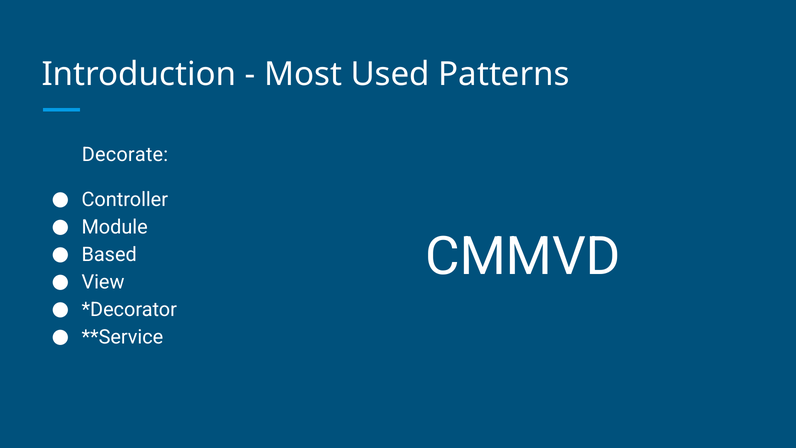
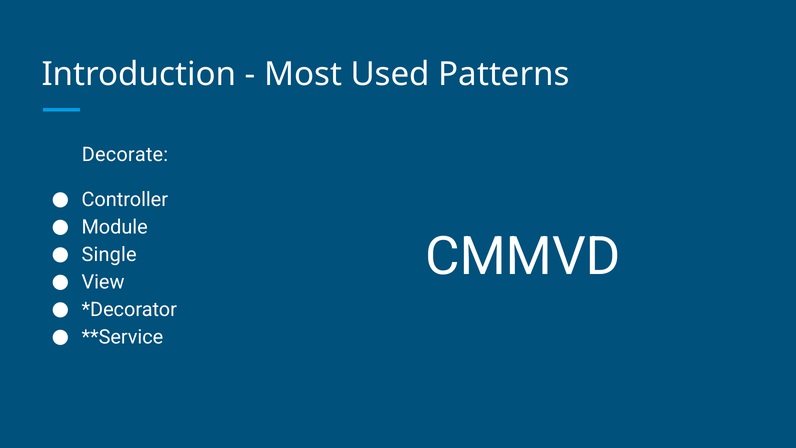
Based: Based -> Single (109, 255)
